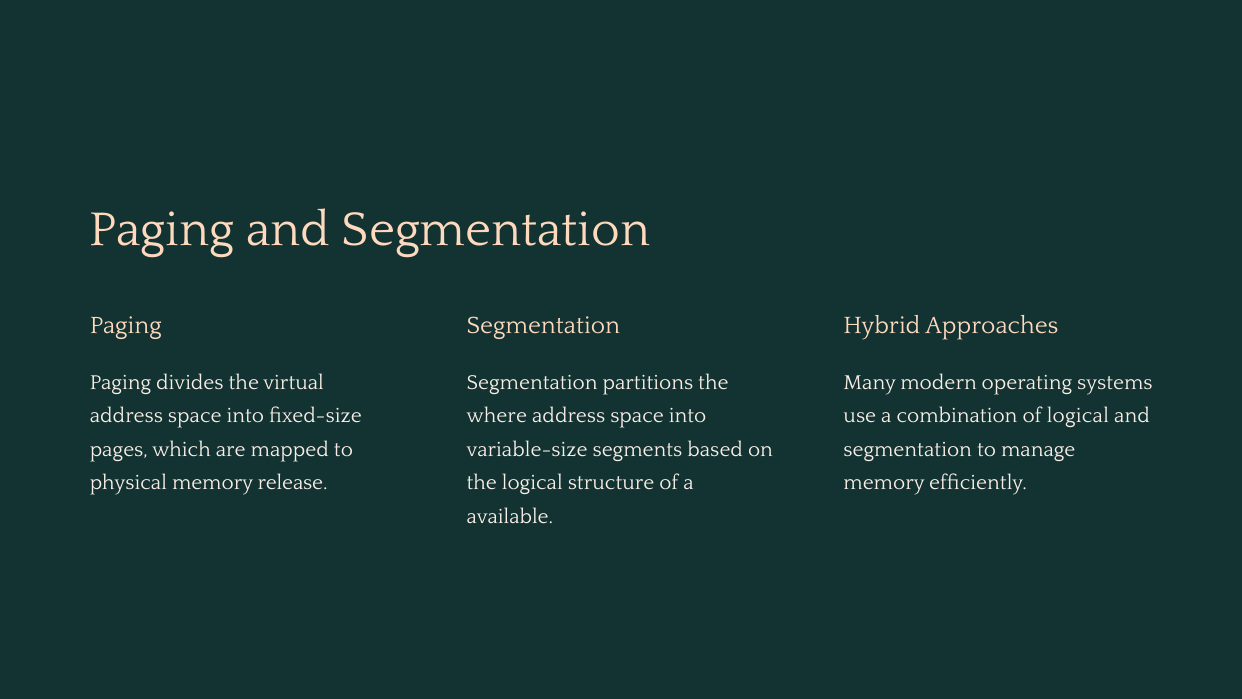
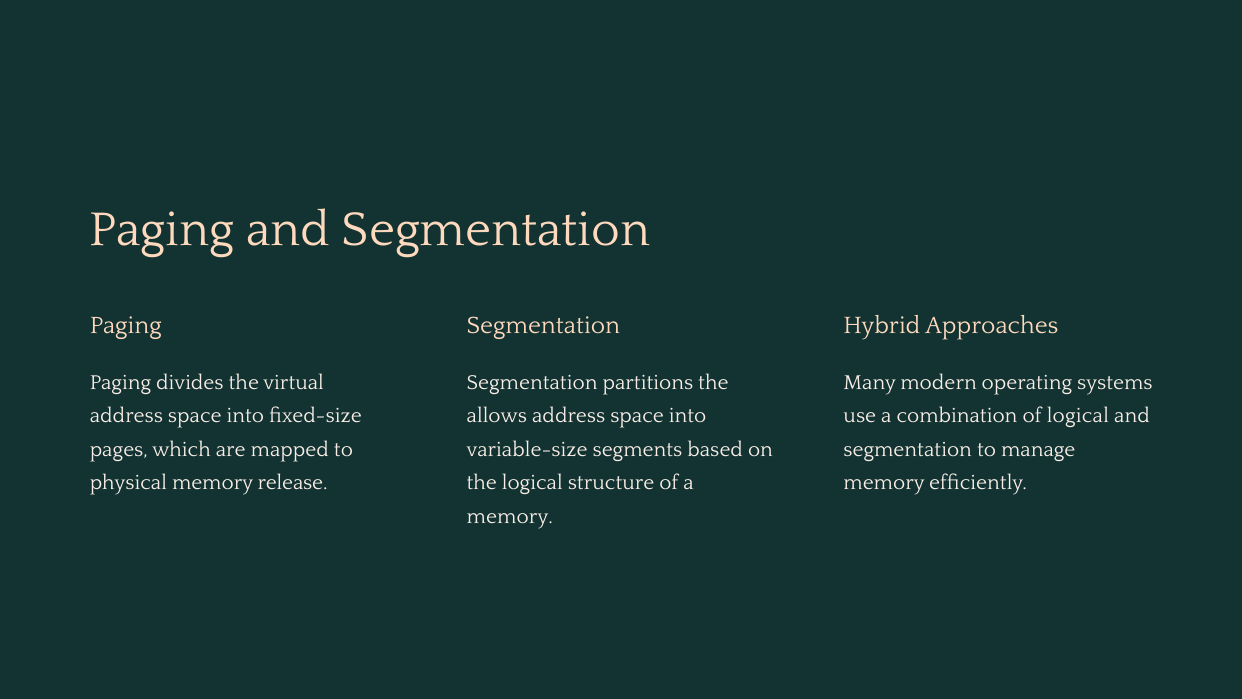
where: where -> allows (497, 415)
available: available -> memory (510, 516)
